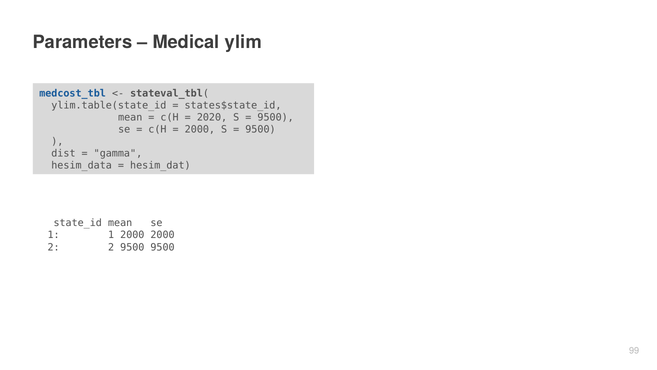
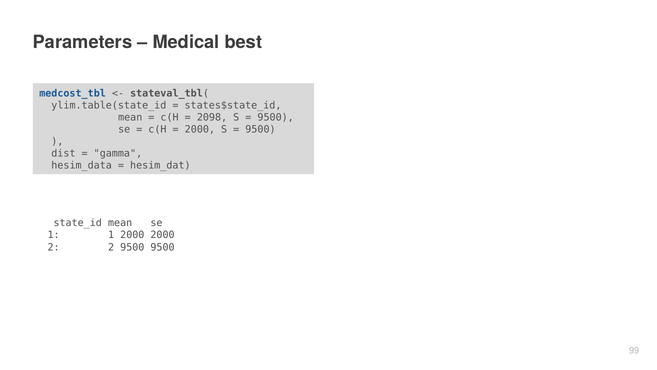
ylim: ylim -> best (243, 42)
2020: 2020 -> 2098 (212, 117)
